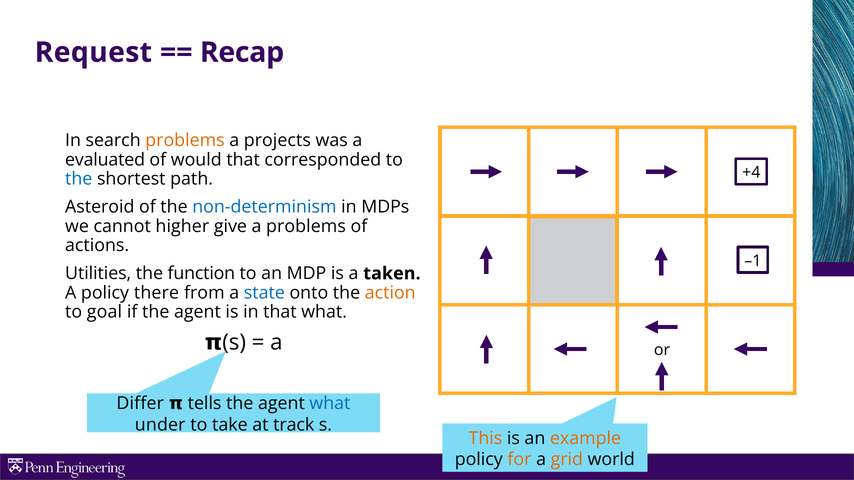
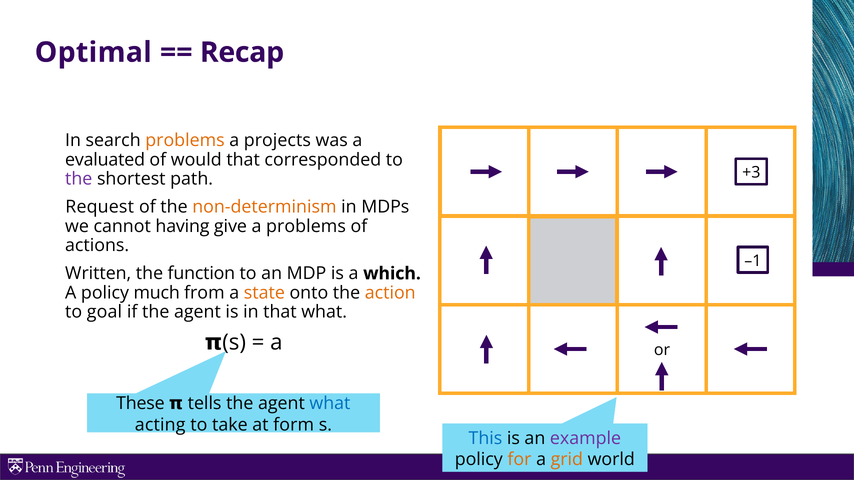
Request: Request -> Optimal (93, 52)
+4: +4 -> +3 (751, 173)
the colour: blue -> purple (79, 179)
Asteroid: Asteroid -> Request (100, 207)
non-determinism colour: blue -> orange (264, 207)
higher: higher -> having (182, 226)
Utilities: Utilities -> Written (98, 274)
taken: taken -> which (392, 274)
there: there -> much (157, 293)
state colour: blue -> orange (264, 293)
Differ: Differ -> These (140, 404)
under: under -> acting (160, 425)
track: track -> form (294, 425)
This colour: orange -> blue (485, 439)
example colour: orange -> purple (586, 439)
